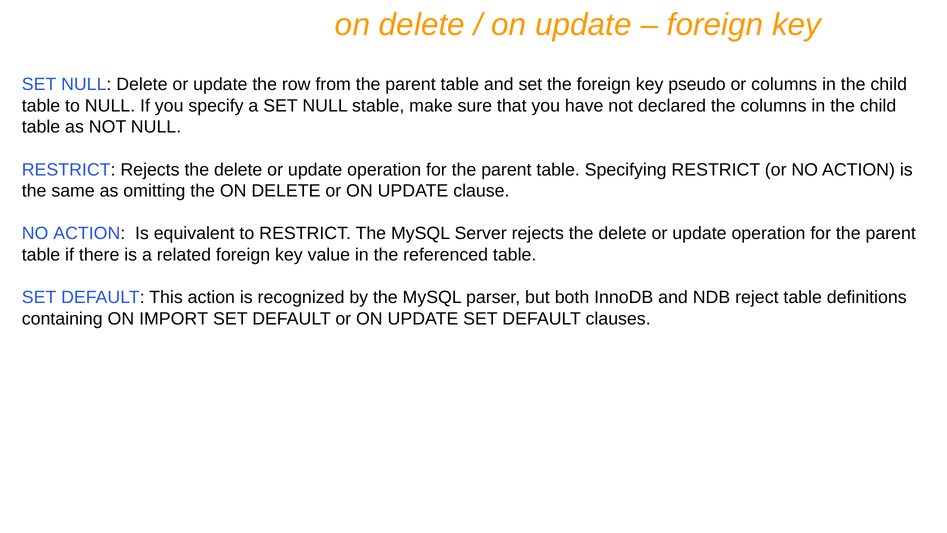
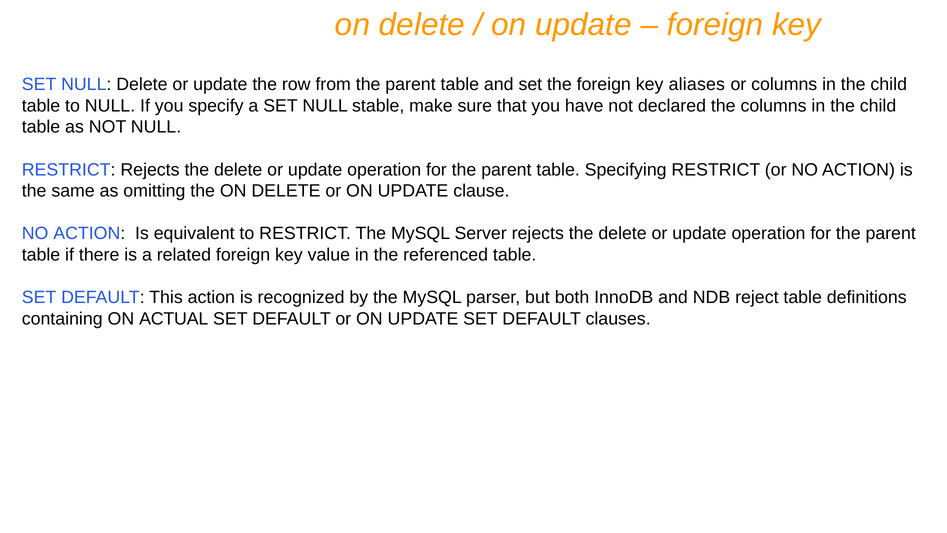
pseudo: pseudo -> aliases (697, 84)
IMPORT: IMPORT -> ACTUAL (174, 319)
